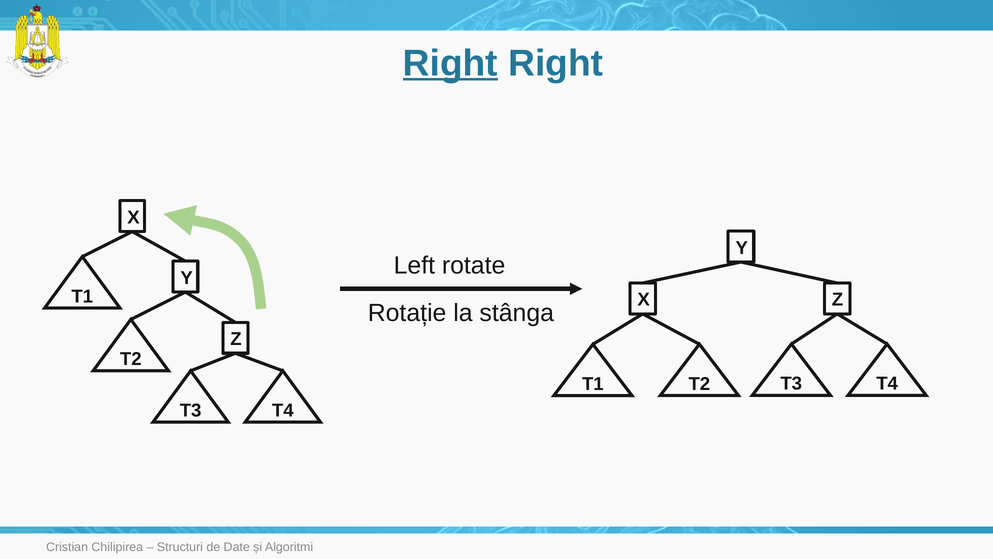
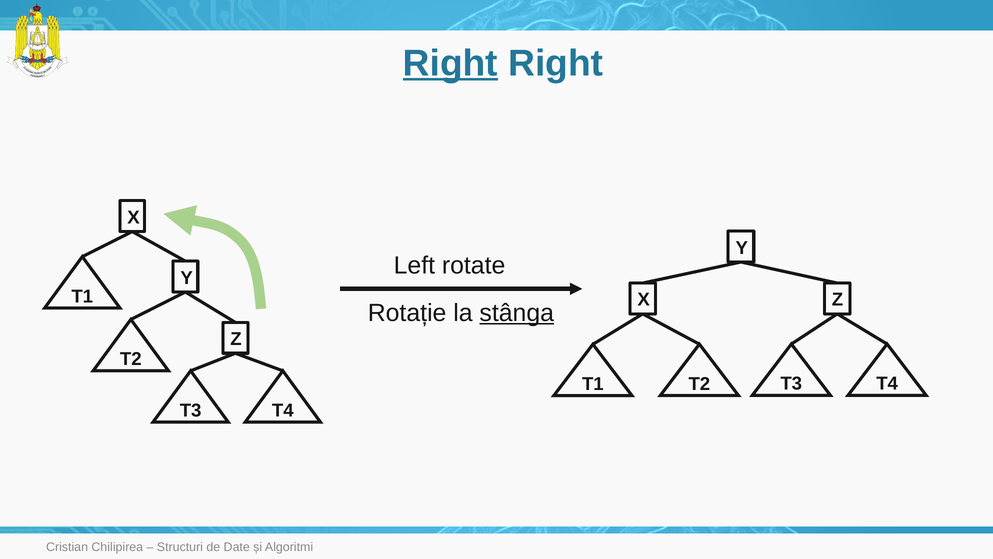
stânga underline: none -> present (517, 313)
